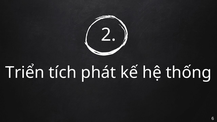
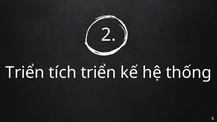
tích phát: phát -> triển (98, 73)
